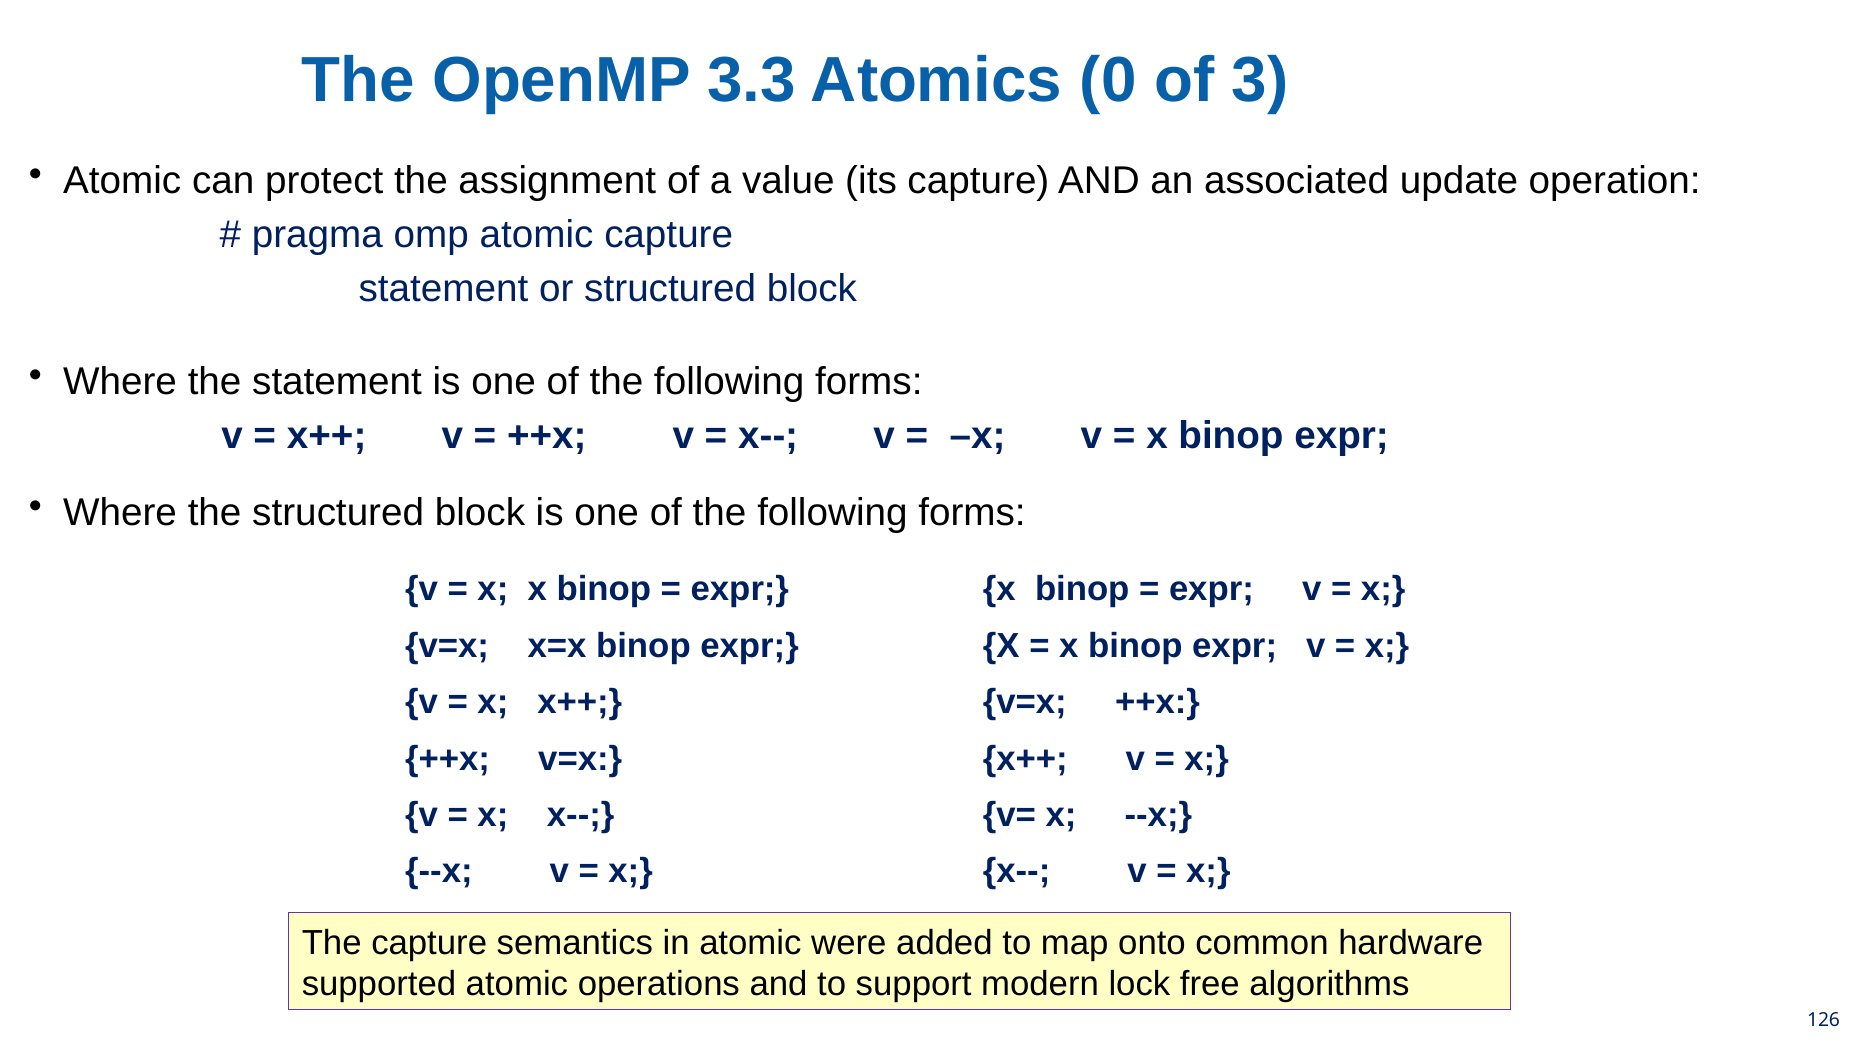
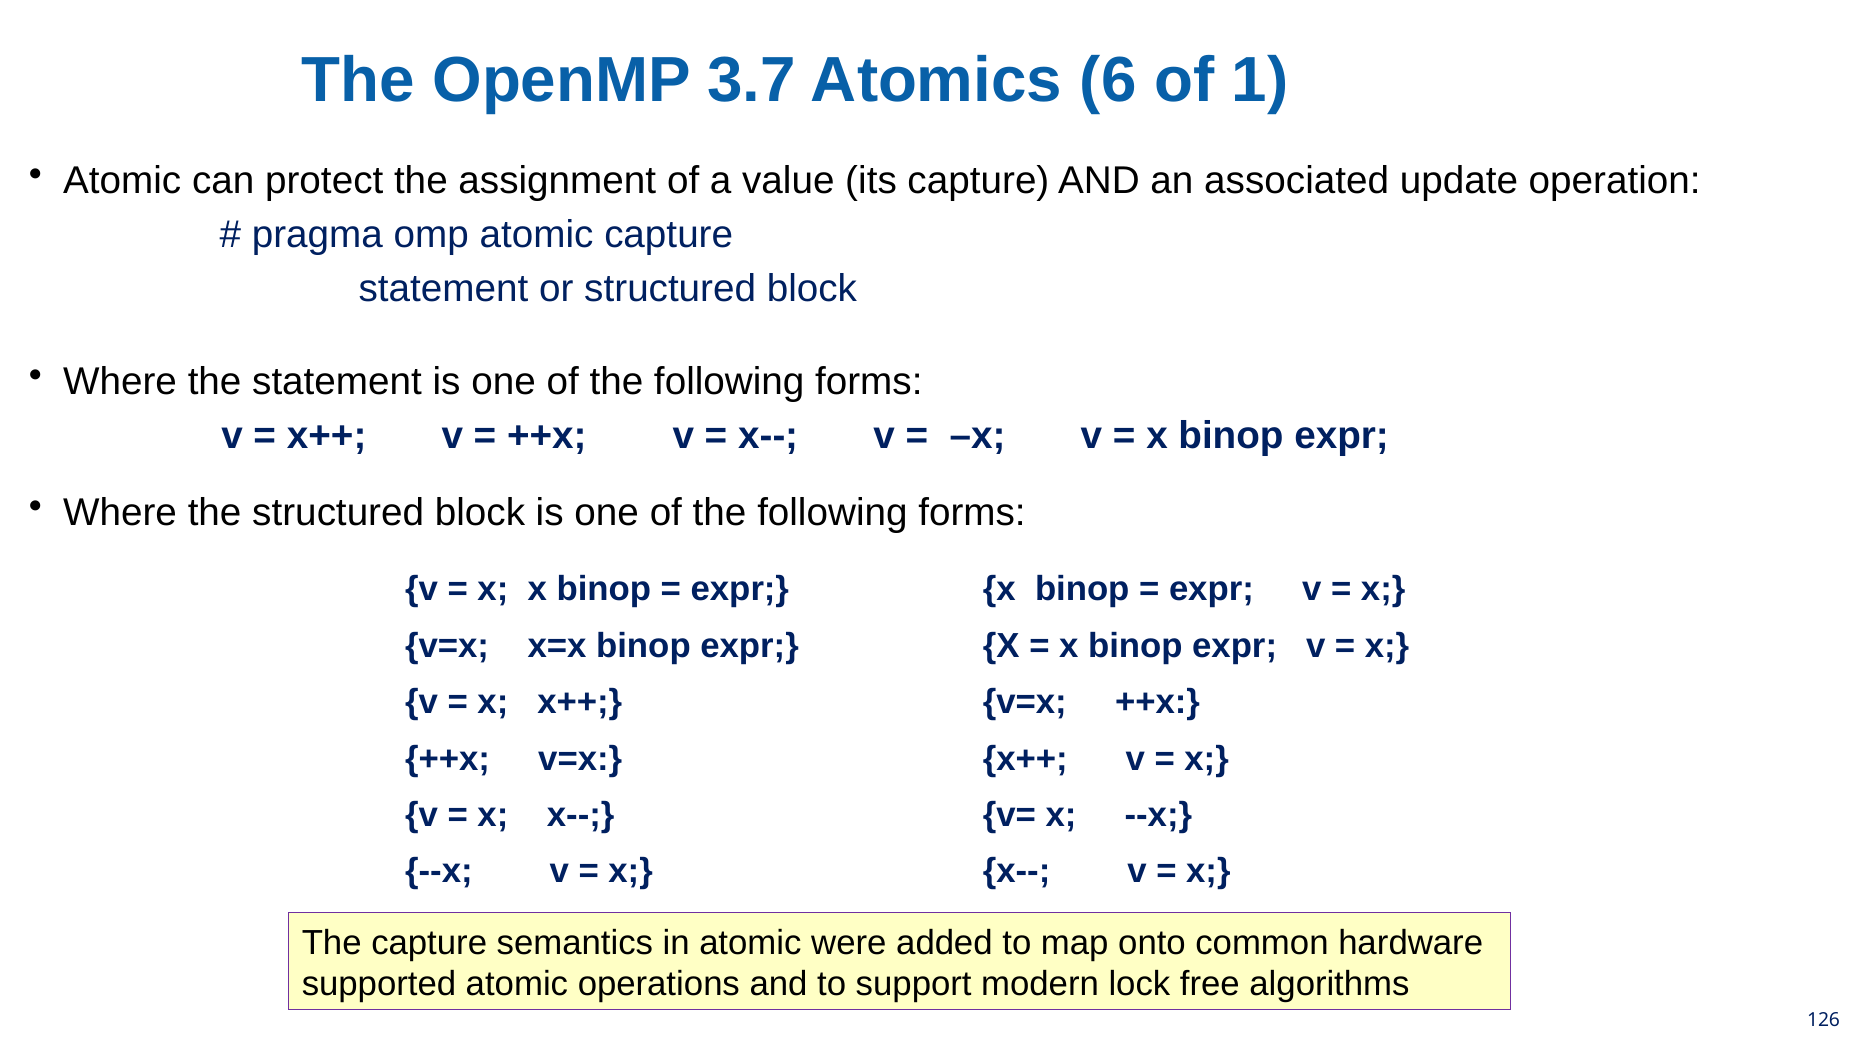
3.3: 3.3 -> 3.7 (751, 80)
0: 0 -> 6 (1108, 80)
3: 3 -> 1 (1260, 80)
